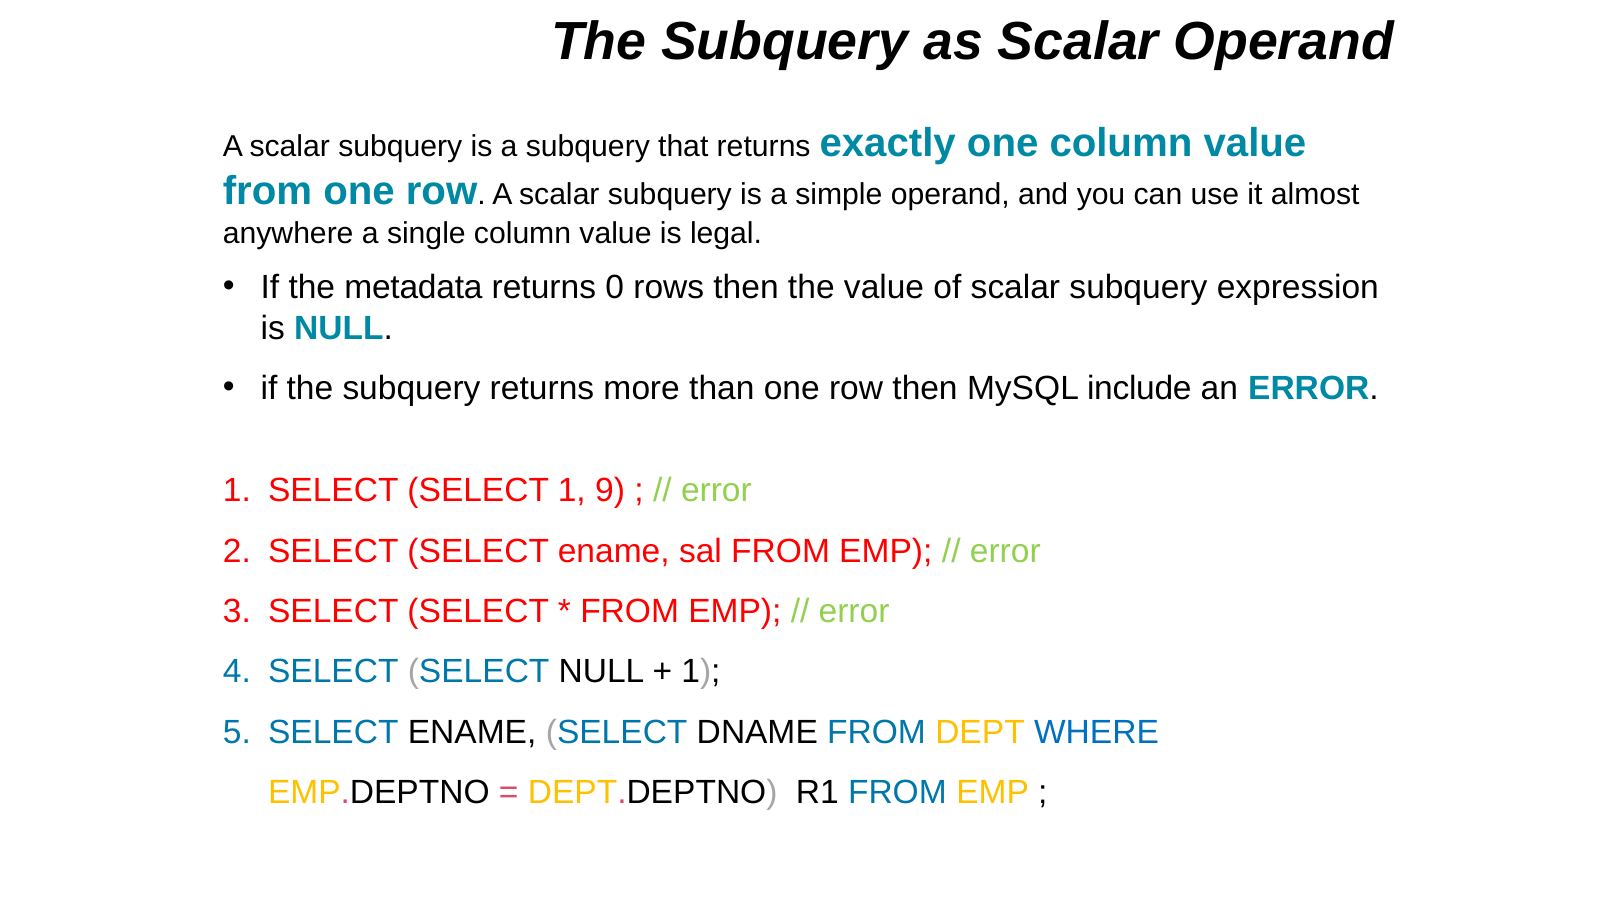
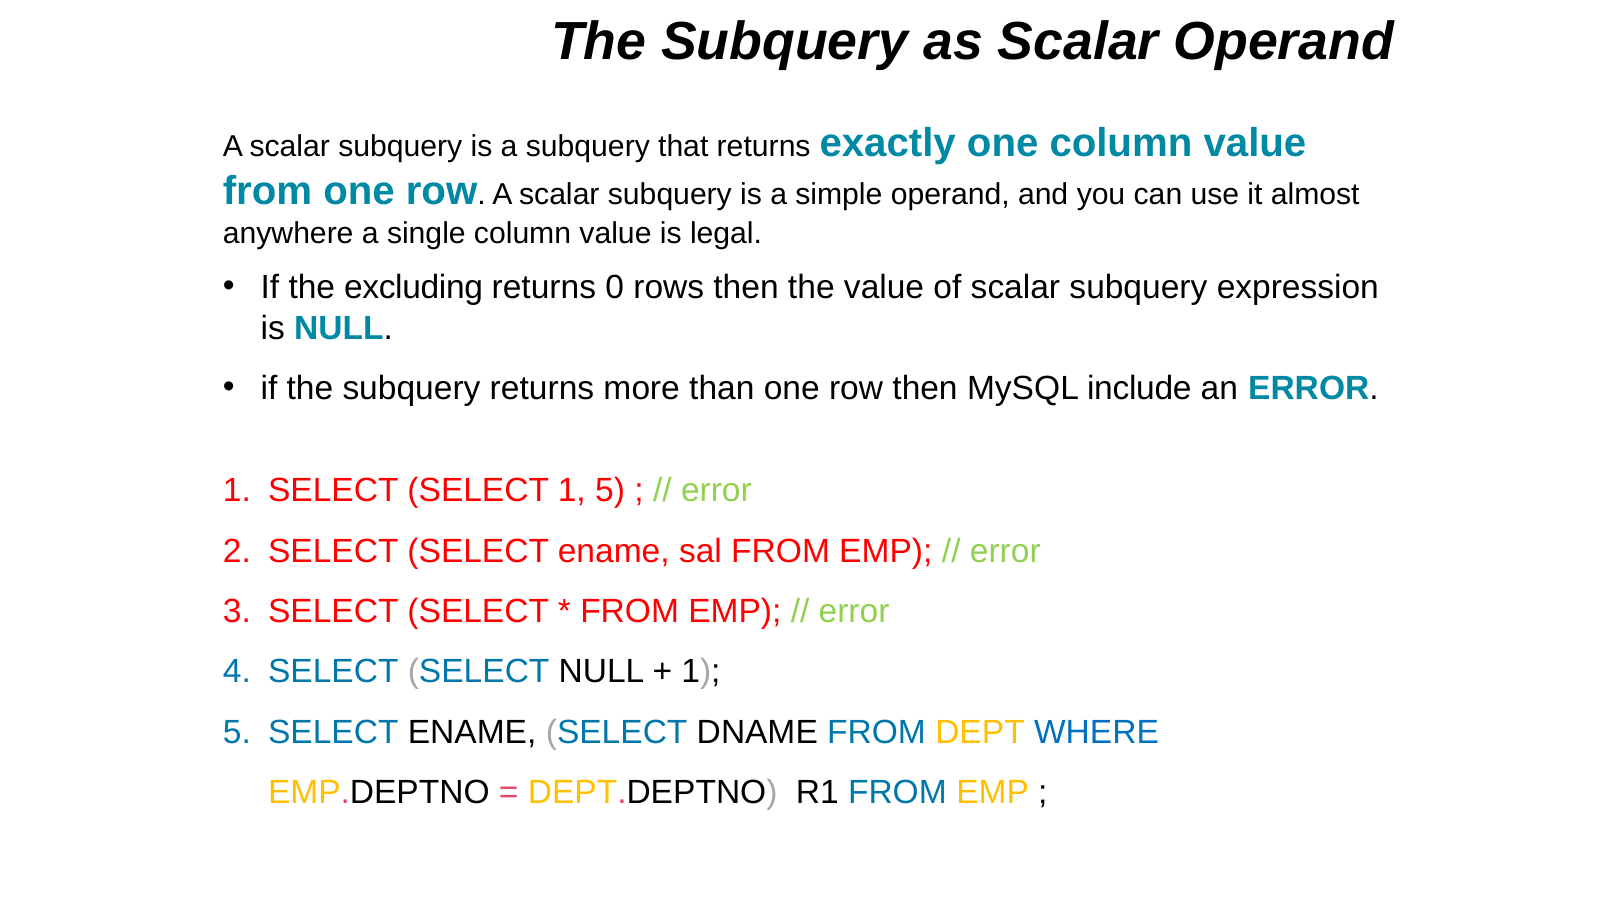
metadata: metadata -> excluding (414, 288)
SELECT 1 9: 9 -> 5 (610, 491)
